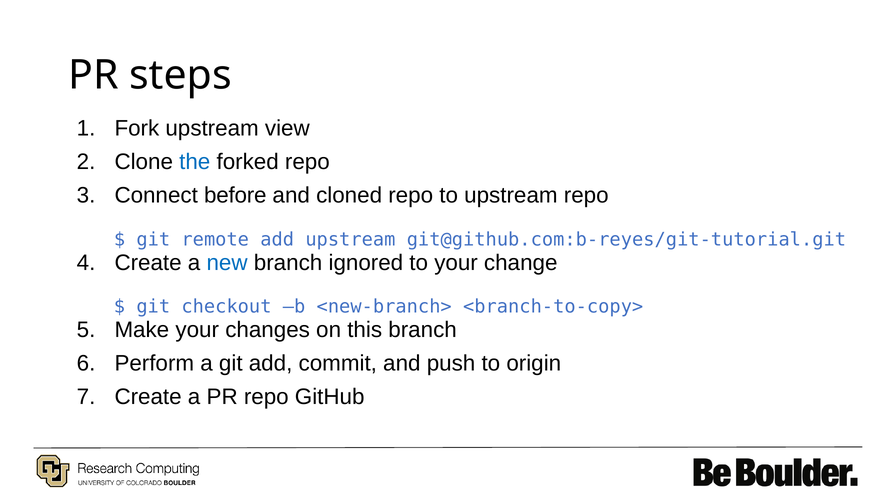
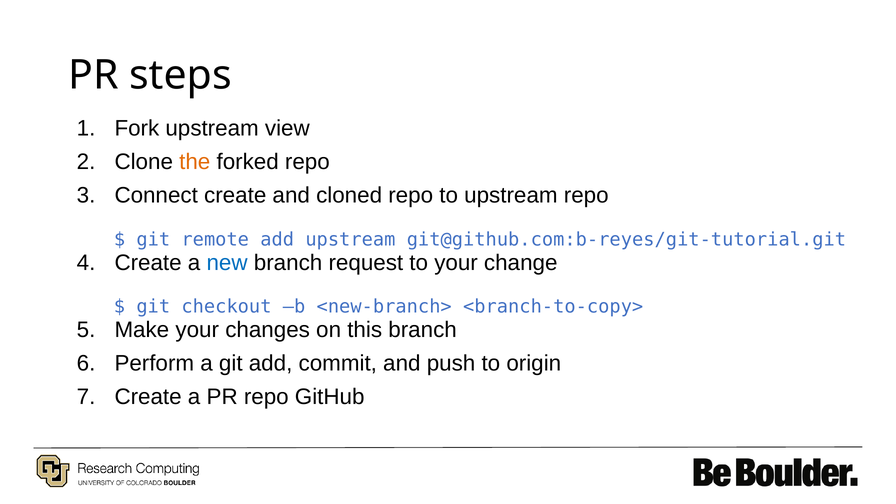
the colour: blue -> orange (195, 162)
Connect before: before -> create (235, 196)
ignored: ignored -> request (366, 263)
